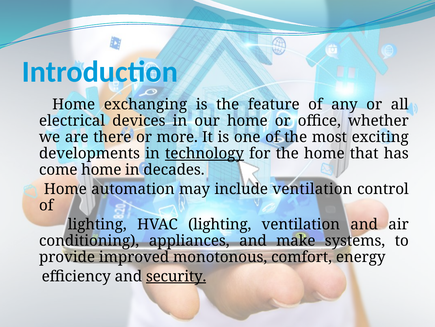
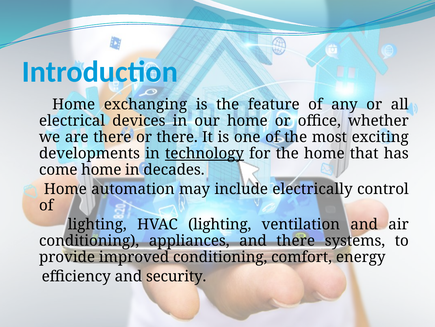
or more: more -> there (177, 137)
include ventilation: ventilation -> electrically (312, 189)
and make: make -> there (296, 240)
improved monotonous: monotonous -> conditioning (220, 257)
security underline: present -> none (176, 276)
